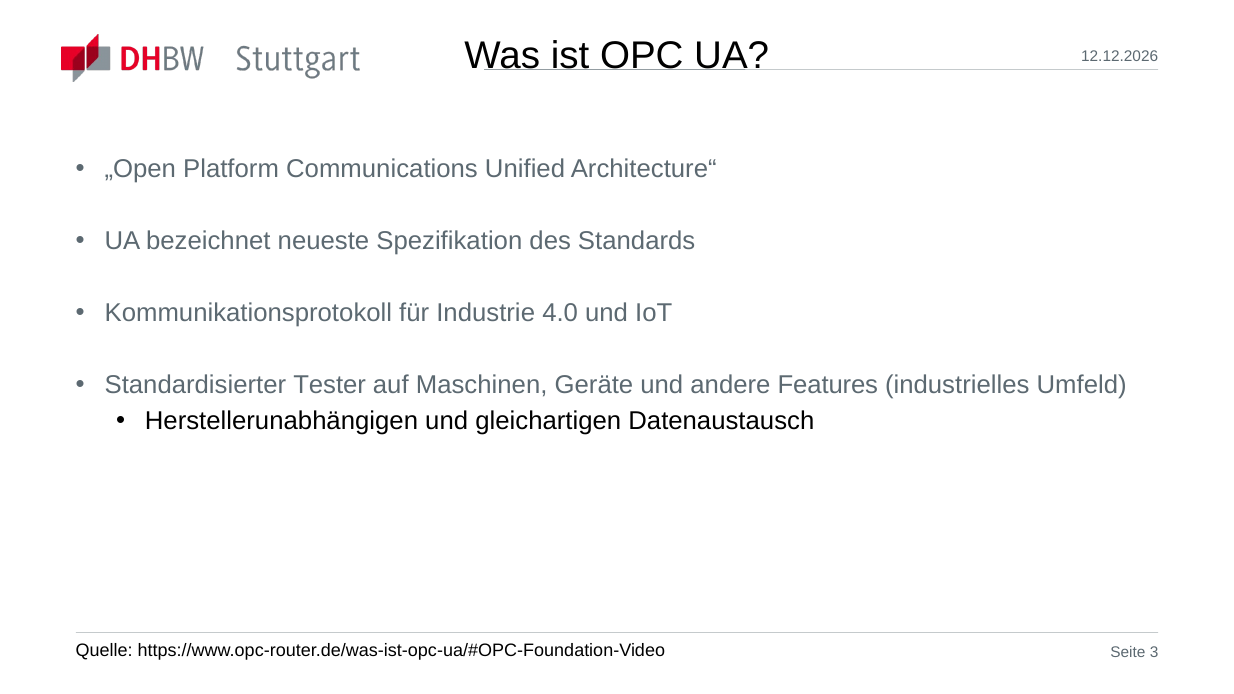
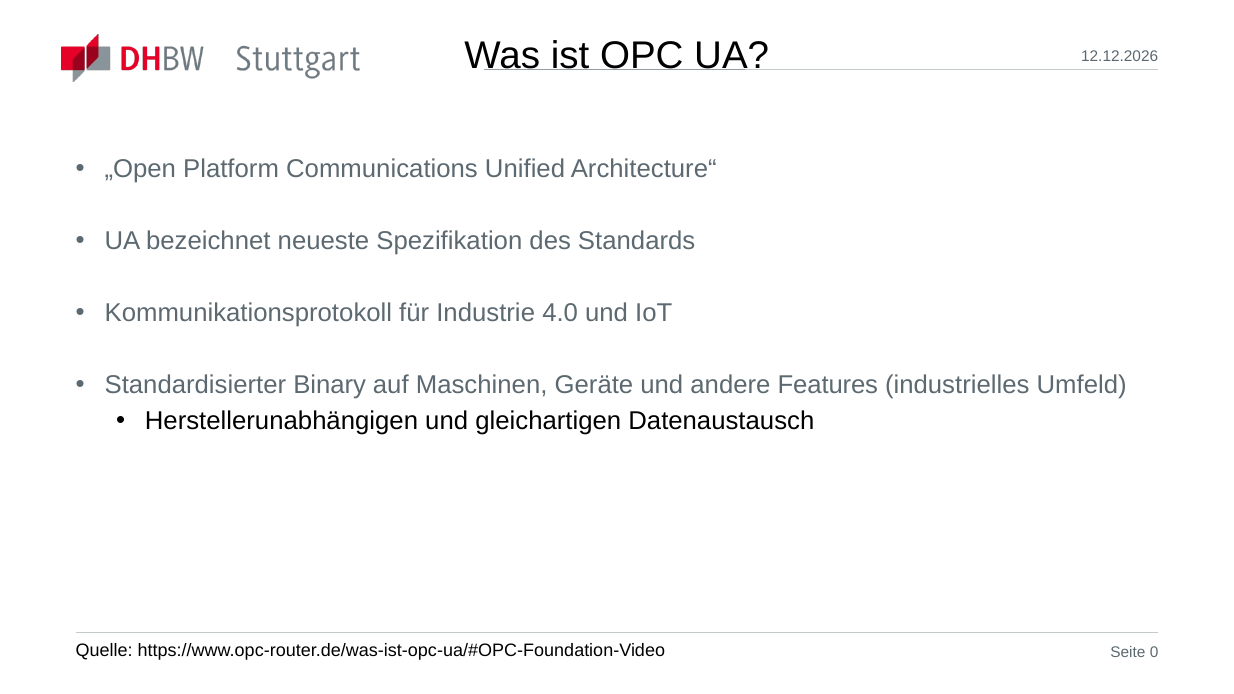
Tester: Tester -> Binary (330, 385)
3: 3 -> 0 (1154, 652)
